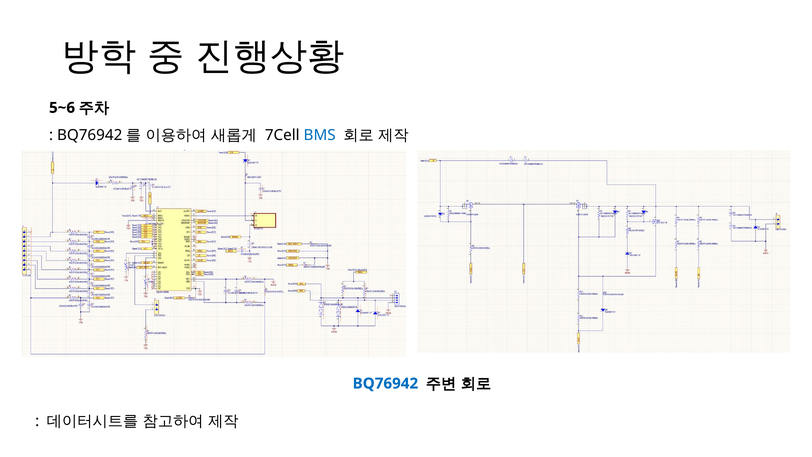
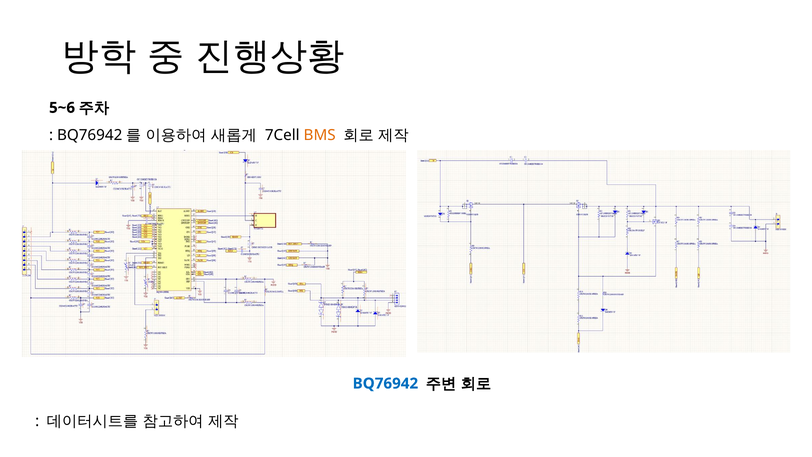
BMS colour: blue -> orange (320, 135)
